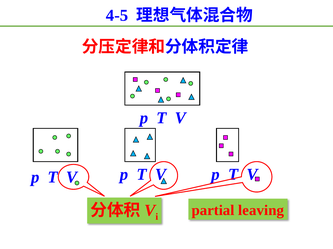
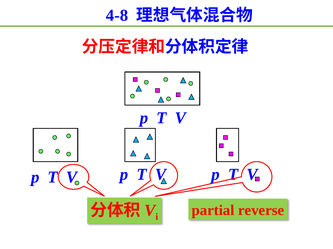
4-5: 4-5 -> 4-8 (117, 16)
leaving: leaving -> reverse (261, 211)
